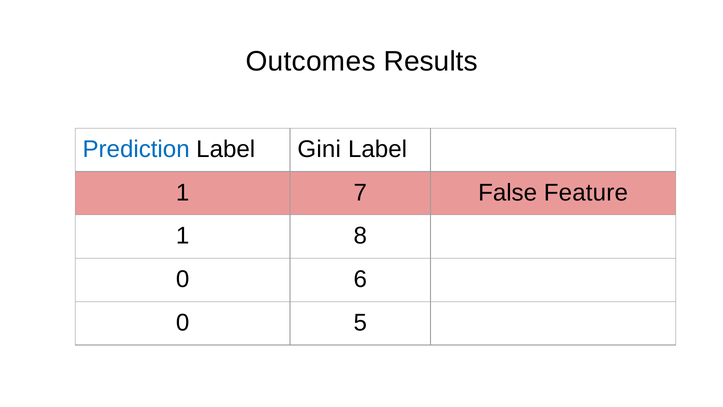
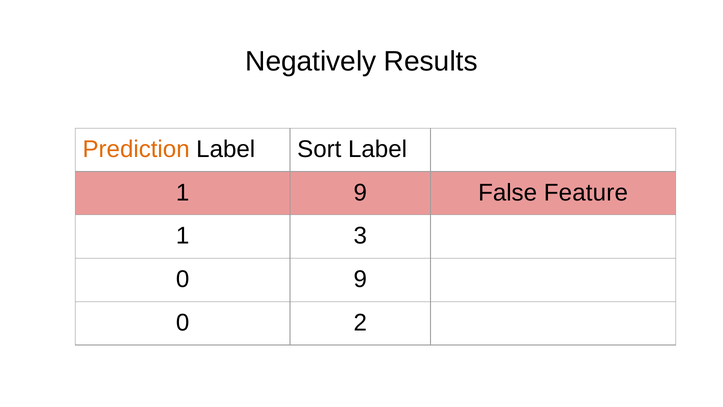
Outcomes: Outcomes -> Negatively (311, 61)
Prediction colour: blue -> orange (136, 149)
Gini: Gini -> Sort (319, 149)
1 7: 7 -> 9 (360, 192)
8: 8 -> 3 (360, 236)
0 6: 6 -> 9 (360, 279)
5: 5 -> 2 (360, 322)
